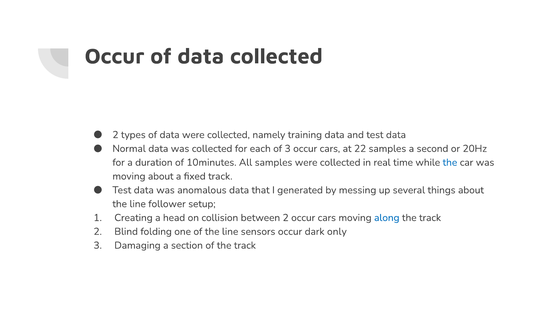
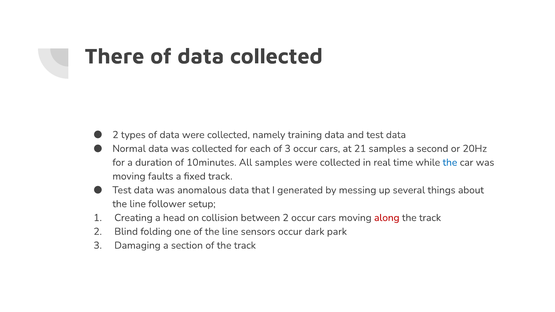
Occur: Occur -> There (115, 56)
22: 22 -> 21 (360, 149)
moving about: about -> faults (161, 176)
along colour: blue -> red (387, 218)
only: only -> park (337, 232)
